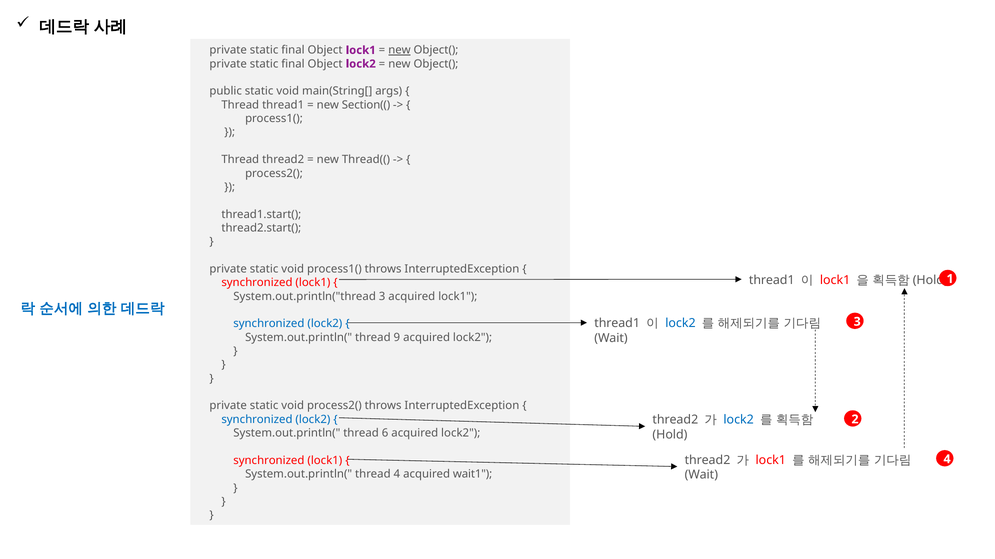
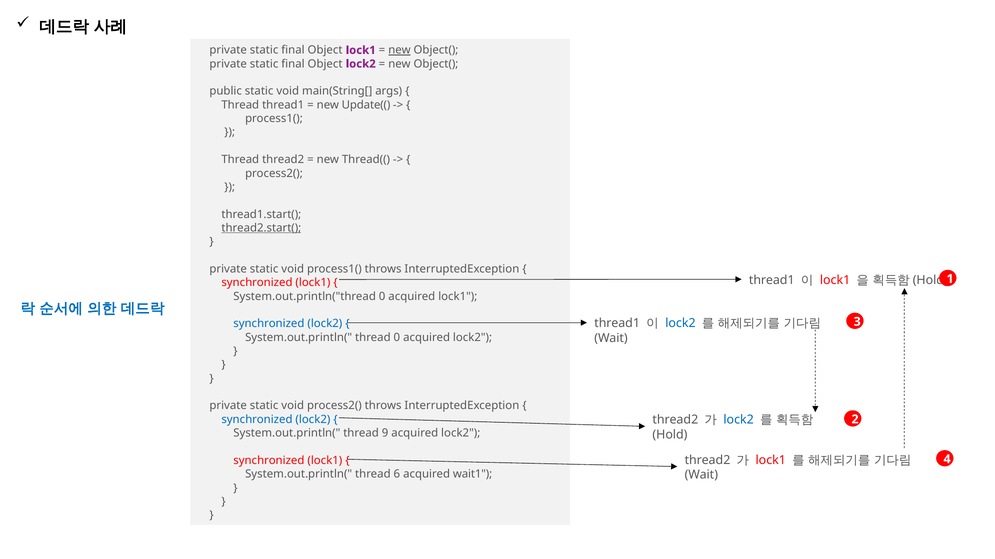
Section((: Section(( -> Update(( (366, 105)
thread2.start( underline: none -> present (261, 228)
System.out.println("thread 3: 3 -> 0 (382, 297)
thread 9: 9 -> 0 (397, 338)
6: 6 -> 9 (385, 434)
thread 4: 4 -> 6 (397, 475)
